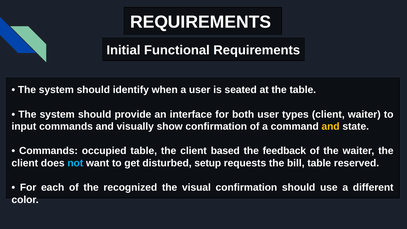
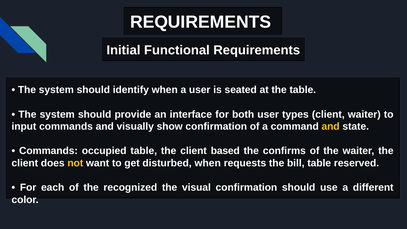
feedback: feedback -> confirms (284, 151)
not colour: light blue -> yellow (75, 163)
disturbed setup: setup -> when (208, 163)
